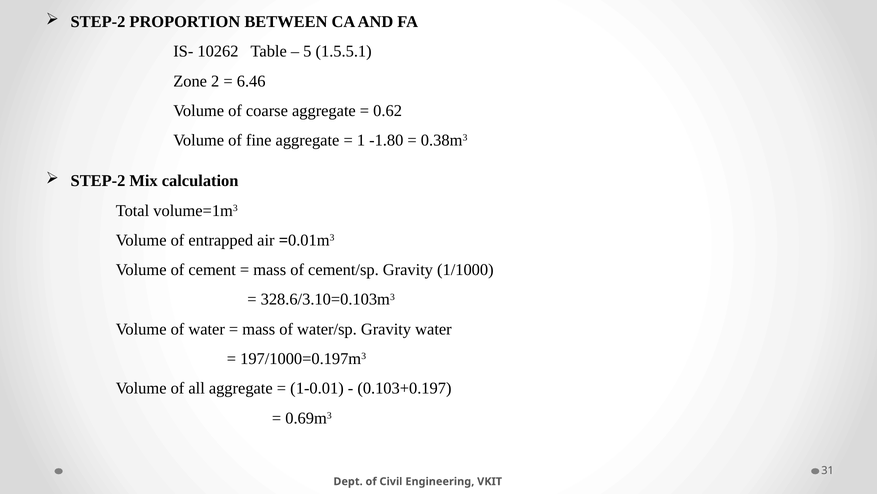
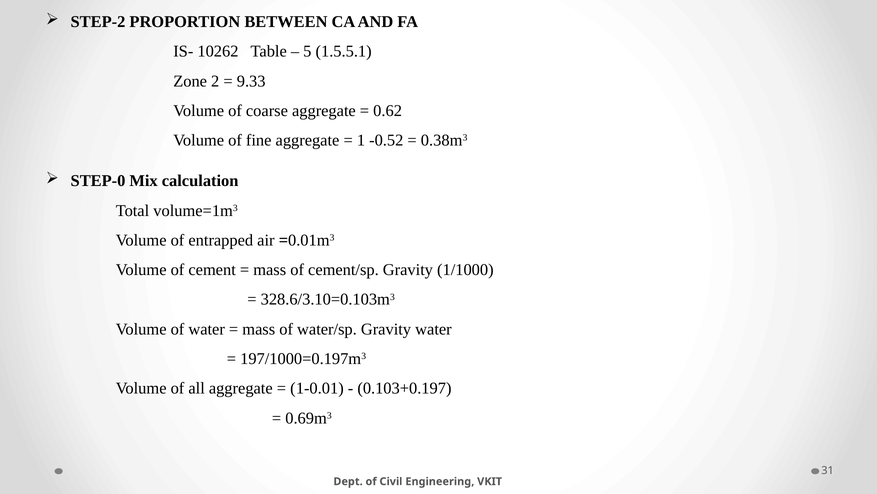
6.46: 6.46 -> 9.33 (251, 81)
-1.80: -1.80 -> -0.52 (386, 140)
STEP-2: STEP-2 -> STEP-0 (98, 181)
